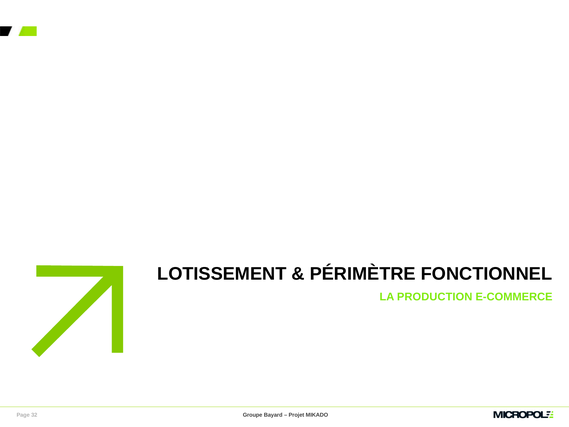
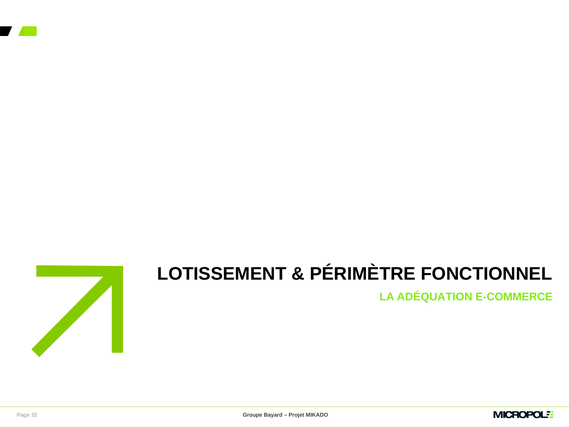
PRODUCTION: PRODUCTION -> ADÉQUATION (435, 297)
